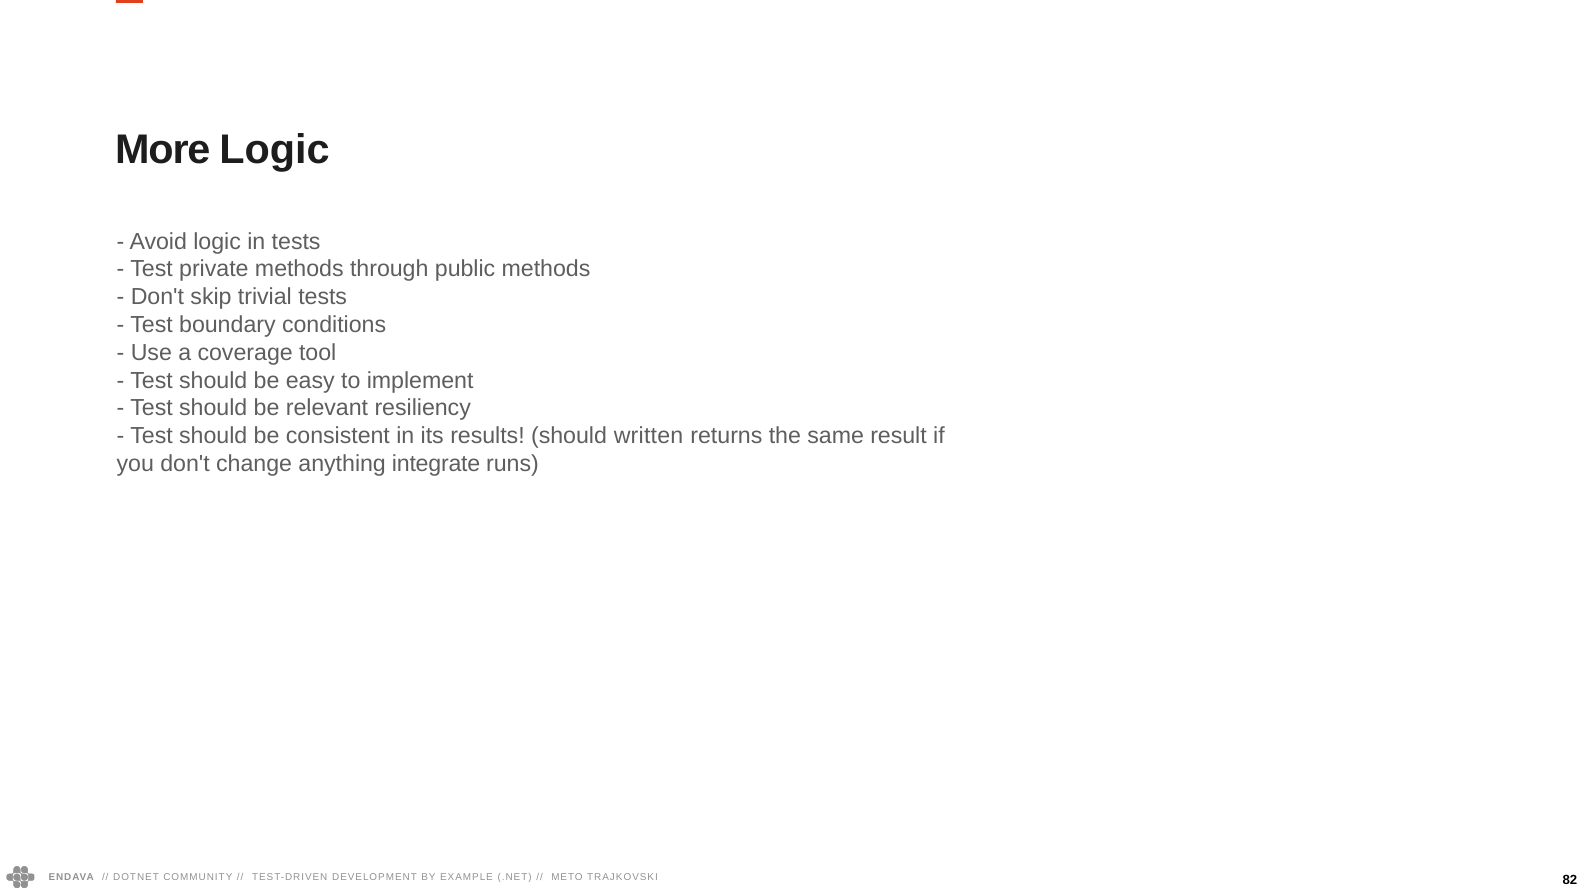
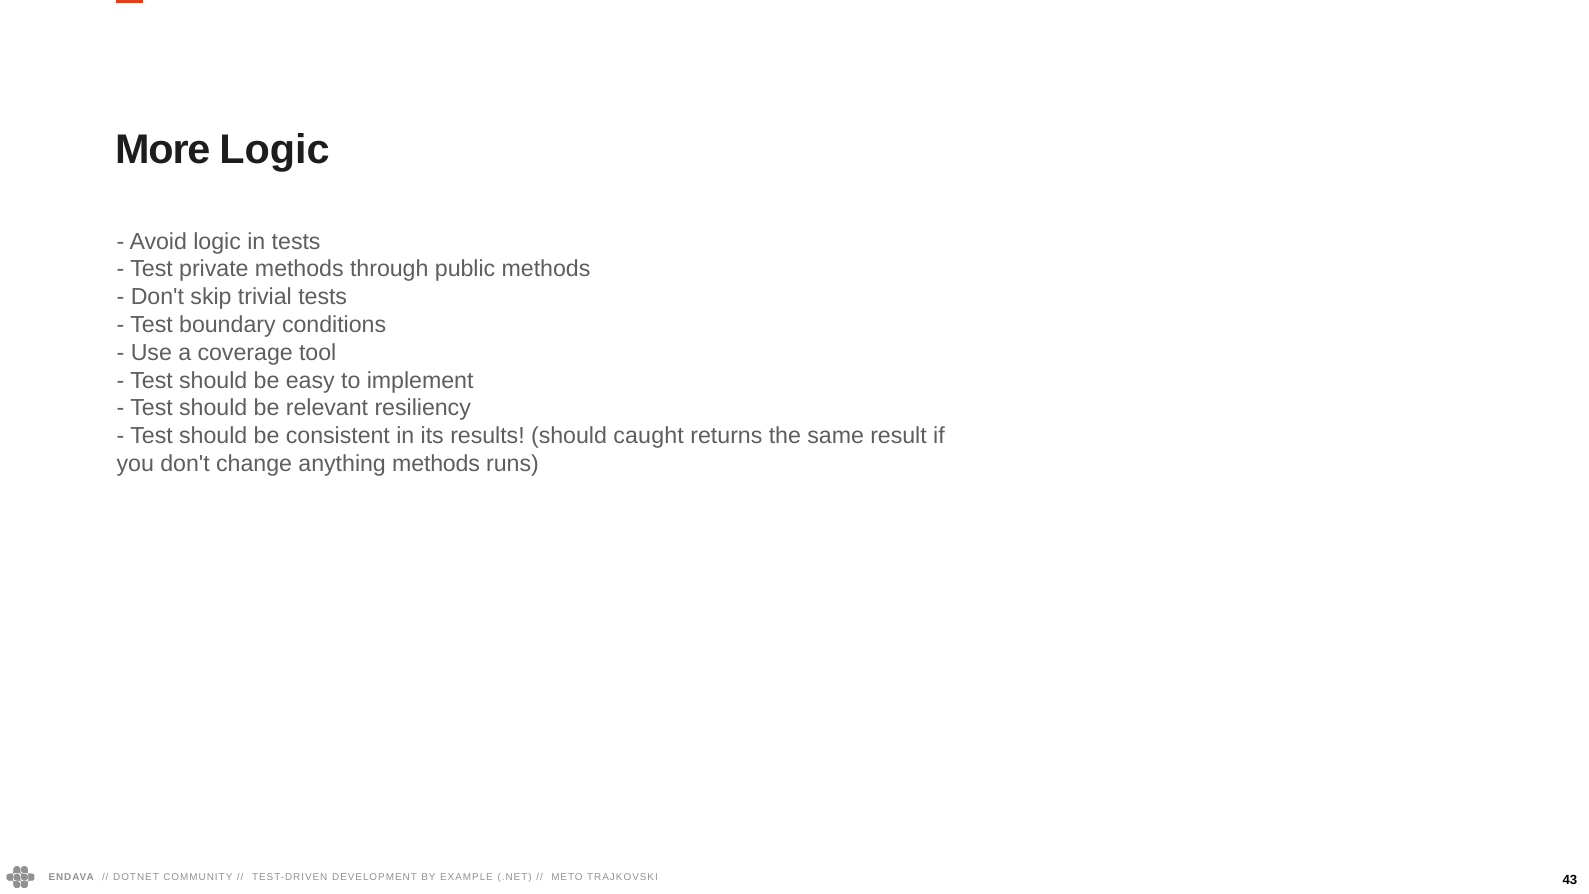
written: written -> caught (649, 436)
anything integrate: integrate -> methods (436, 464)
82: 82 -> 43 (1570, 880)
